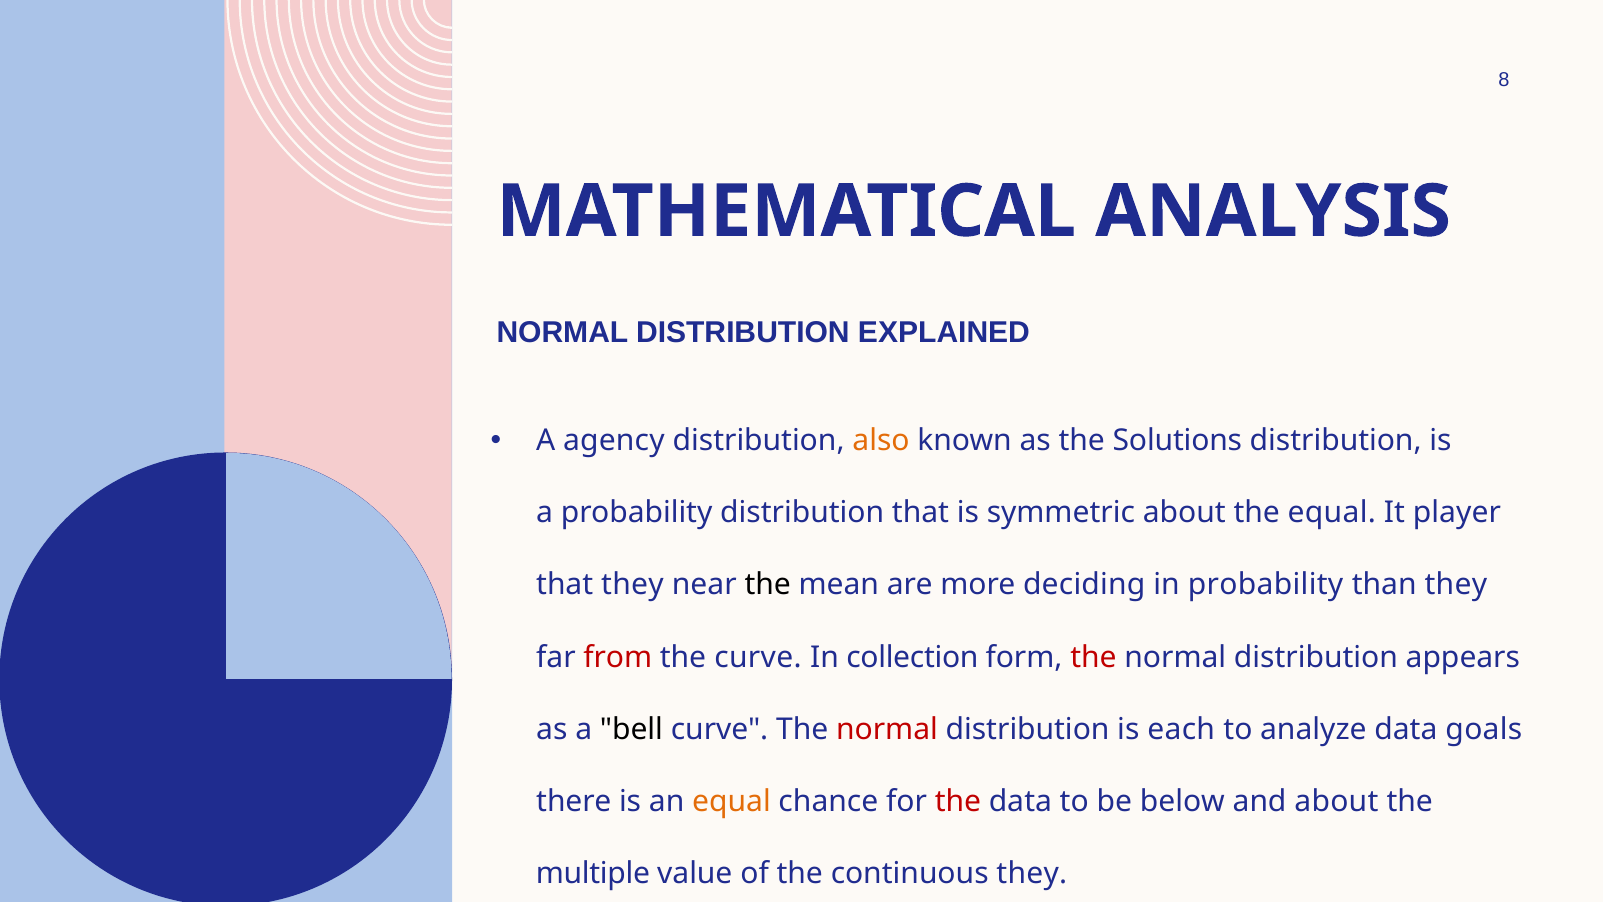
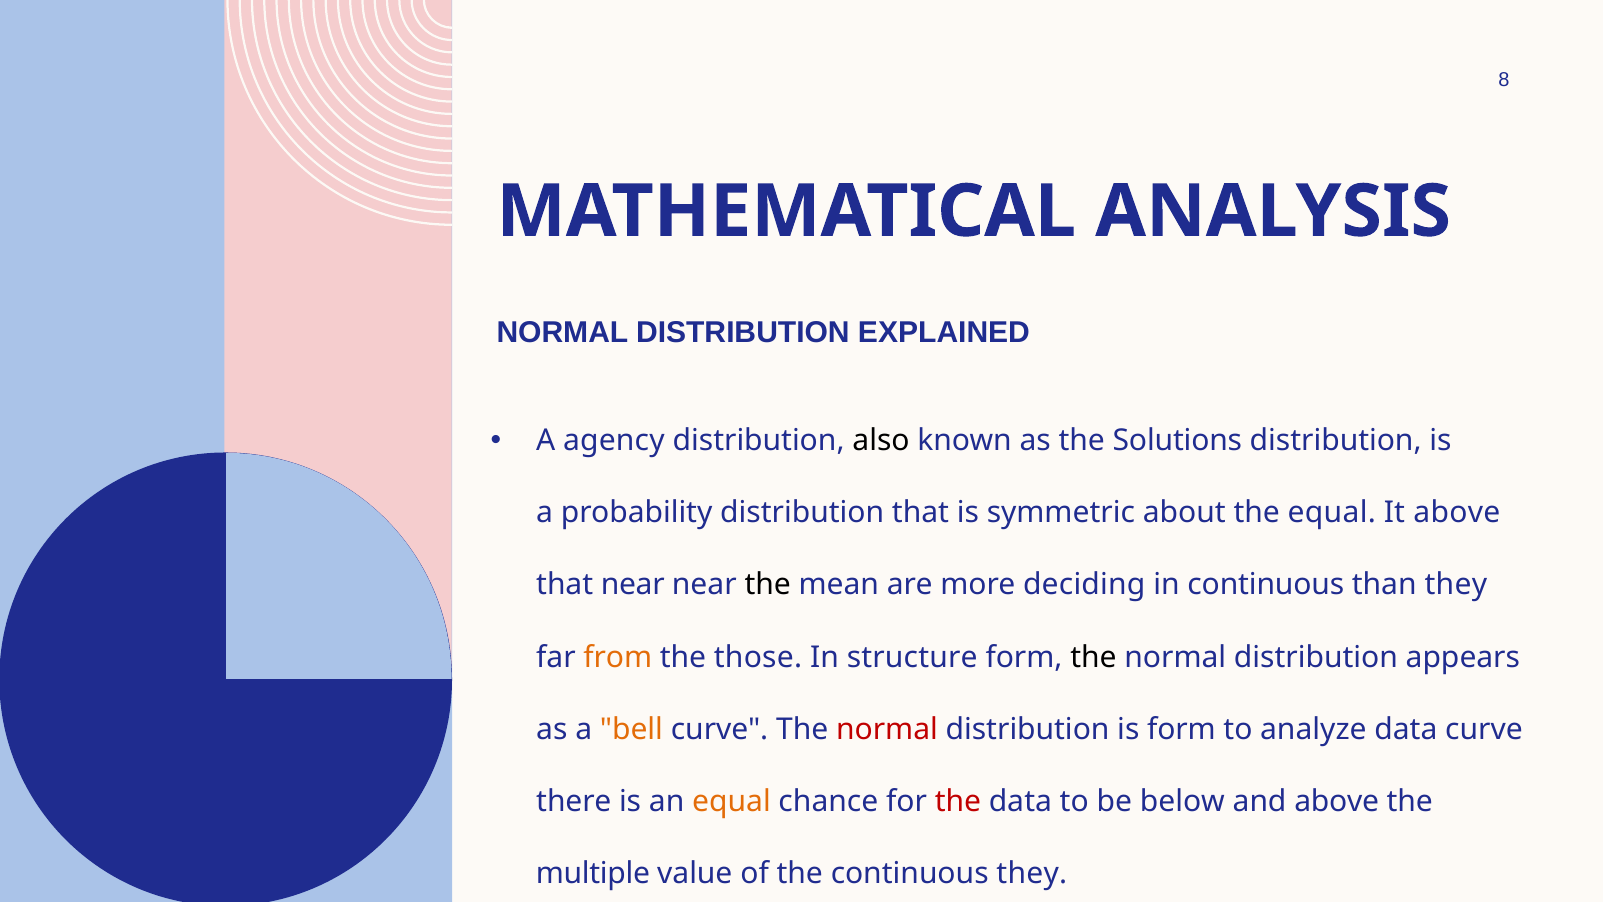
also colour: orange -> black (881, 441)
It player: player -> above (1457, 513)
that they: they -> near (633, 585)
in probability: probability -> continuous (1266, 585)
from colour: red -> orange (618, 657)
the curve: curve -> those (758, 657)
collection: collection -> structure (912, 657)
the colour: red -> black (1093, 657)
bell colour: black -> orange (631, 729)
is each: each -> form (1181, 729)
data goals: goals -> curve (1484, 729)
and about: about -> above (1337, 801)
